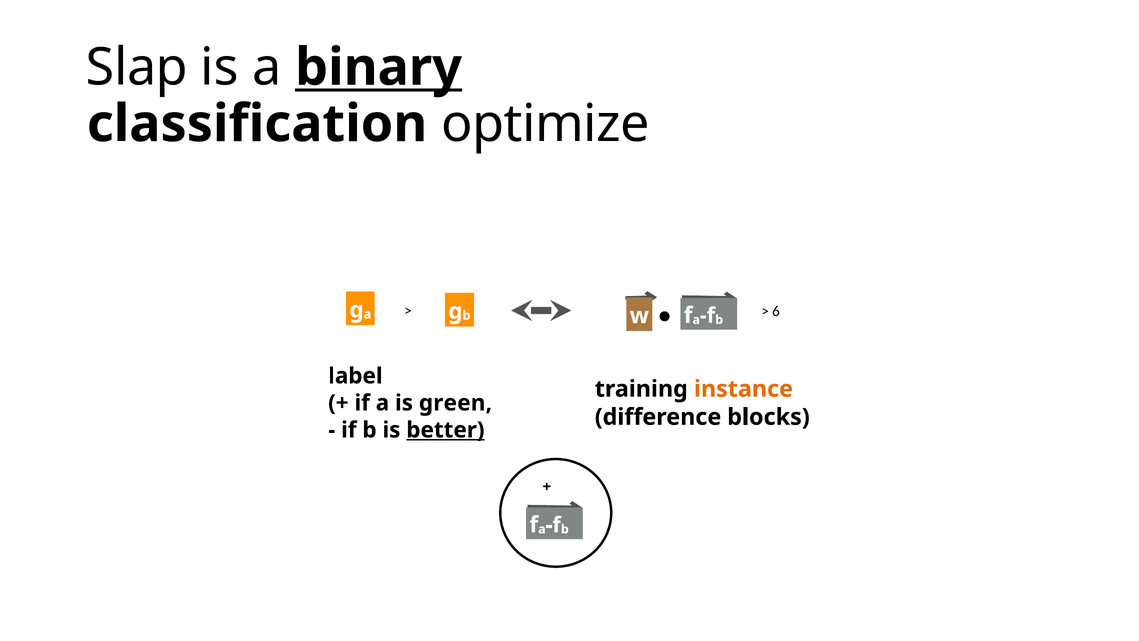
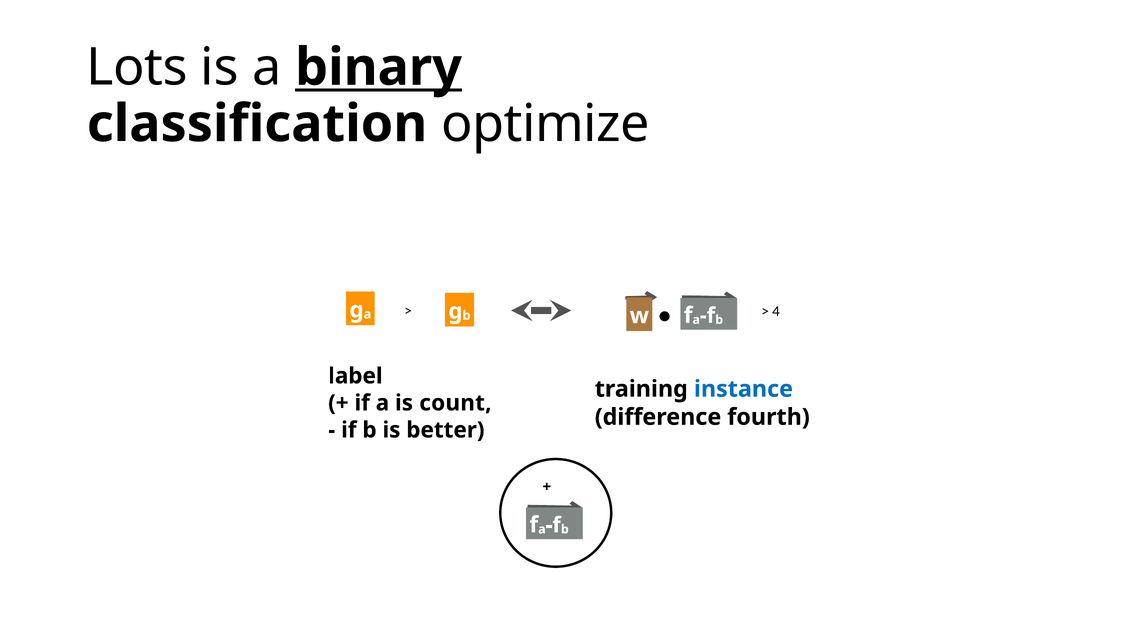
Slap: Slap -> Lots (137, 67)
6: 6 -> 4 (776, 311)
instance colour: orange -> blue (744, 389)
green: green -> count (455, 403)
blocks: blocks -> fourth (769, 417)
better underline: present -> none (445, 430)
